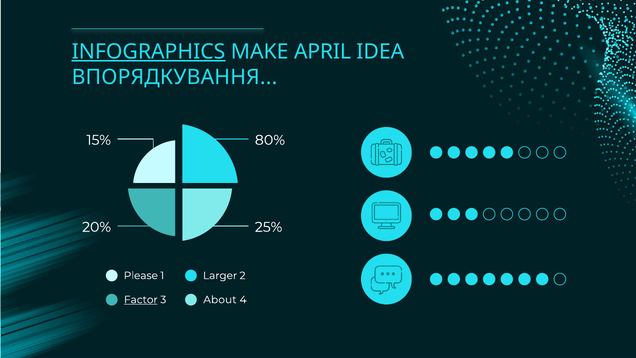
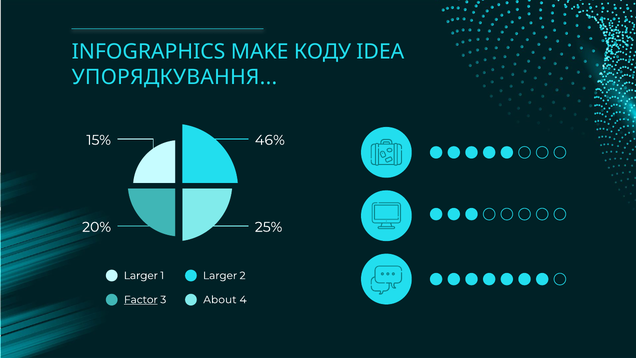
INFOGRAPHICS underline: present -> none (149, 52)
APRIL: APRIL -> КОДУ (323, 52)
ВПОРЯДКУВАННЯ: ВПОРЯДКУВАННЯ -> УПОРЯДКУВАННЯ (174, 77)
80%: 80% -> 46% (270, 140)
Please: Please -> Larger (141, 275)
